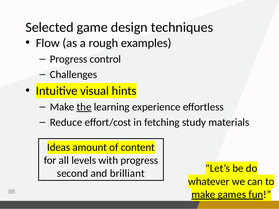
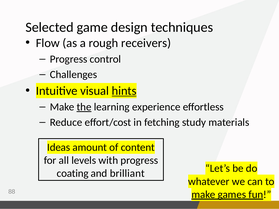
examples: examples -> receivers (146, 43)
hints underline: none -> present (124, 91)
second: second -> coating (73, 174)
